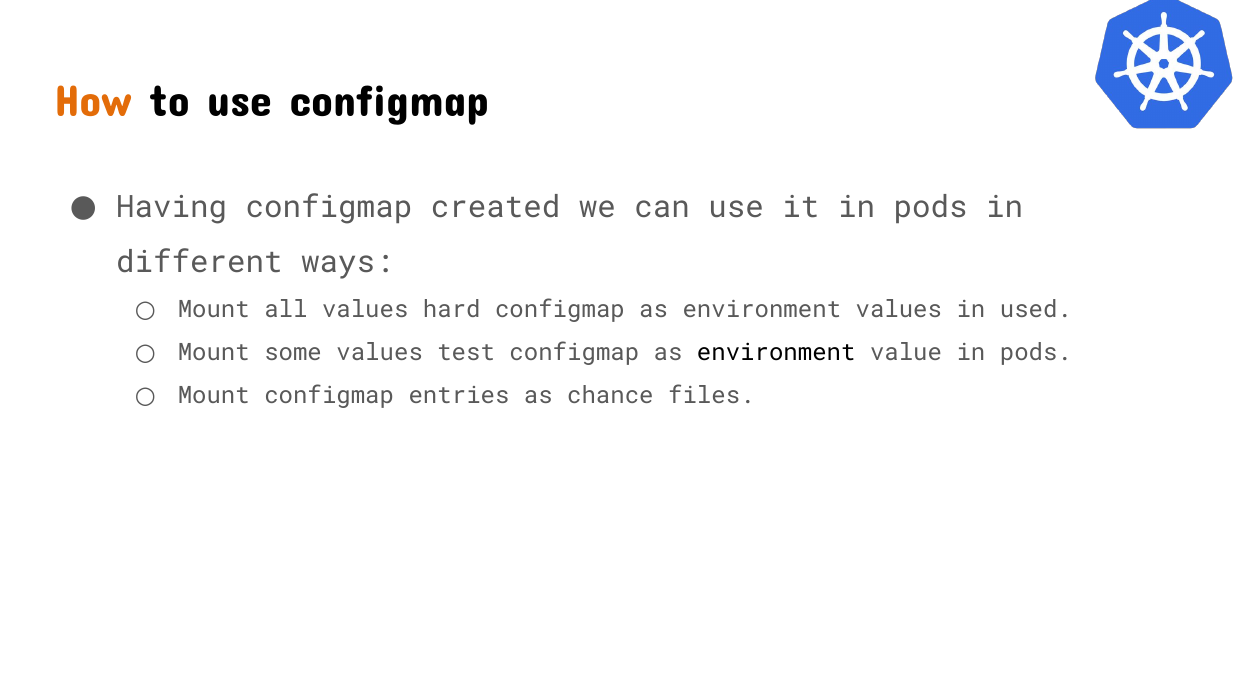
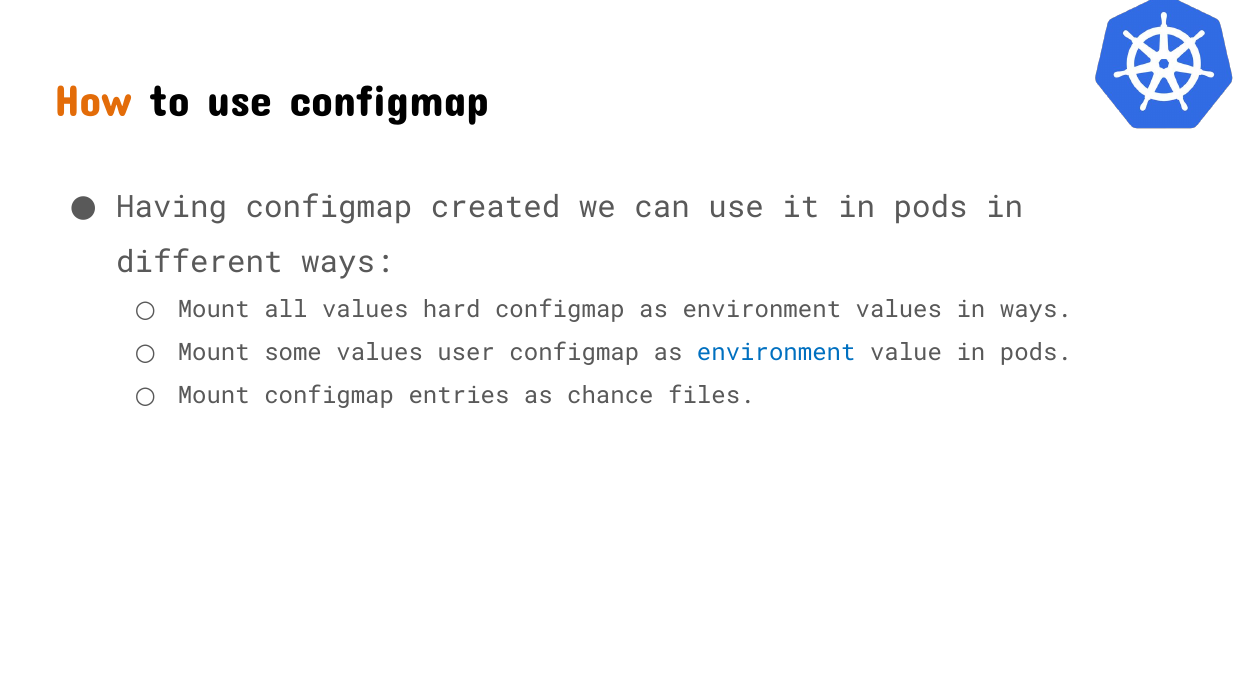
in used: used -> ways (1036, 309)
test: test -> user (466, 353)
environment colour: black -> blue (776, 353)
